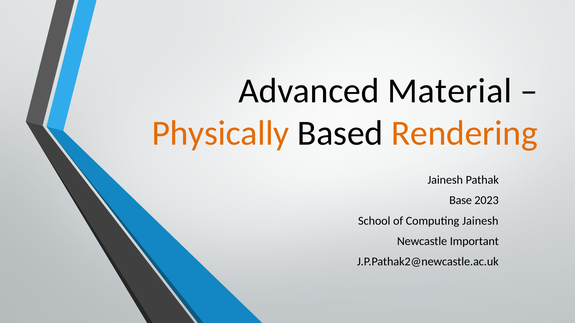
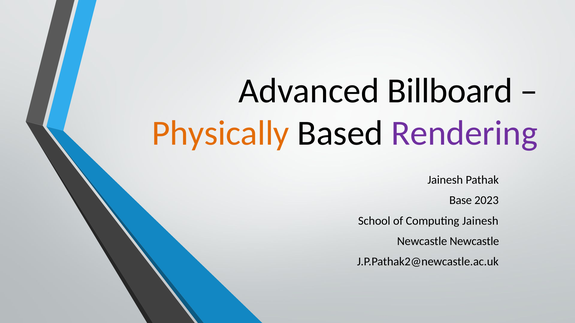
Material: Material -> Billboard (450, 91)
Rendering colour: orange -> purple (464, 133)
Newcastle Important: Important -> Newcastle (474, 242)
